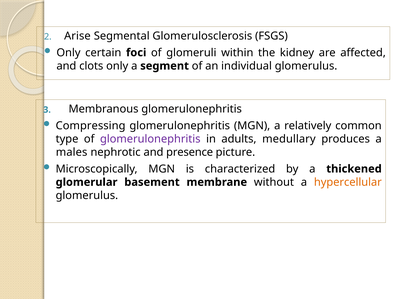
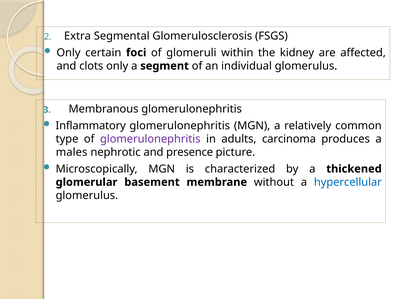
Arise: Arise -> Extra (77, 36)
Compressing: Compressing -> Inflammatory (91, 126)
medullary: medullary -> carcinoma (289, 139)
hypercellular colour: orange -> blue (348, 182)
